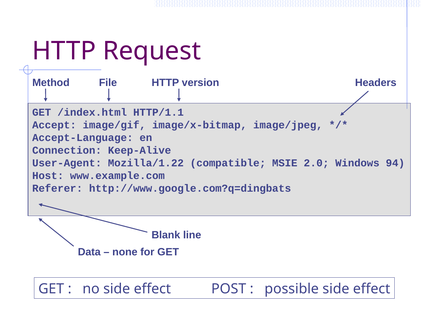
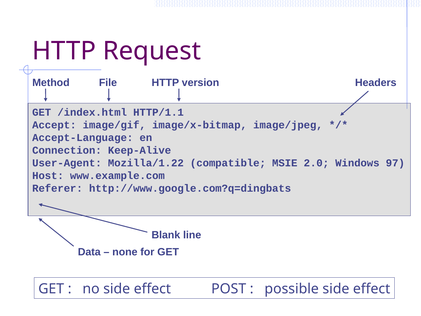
94: 94 -> 97 (395, 163)
